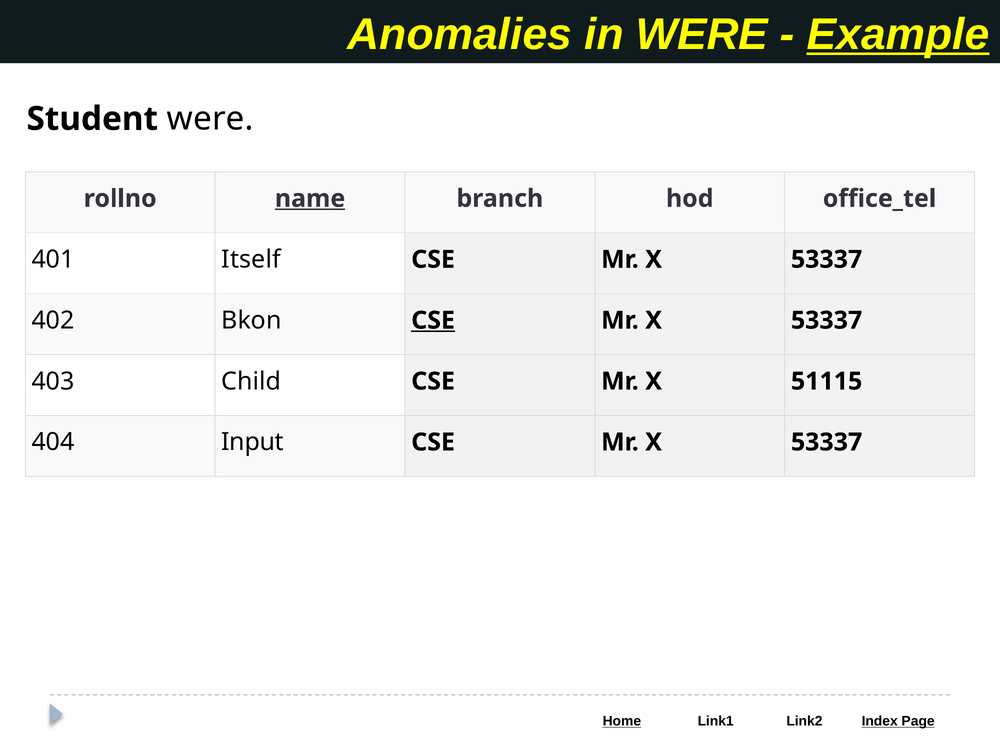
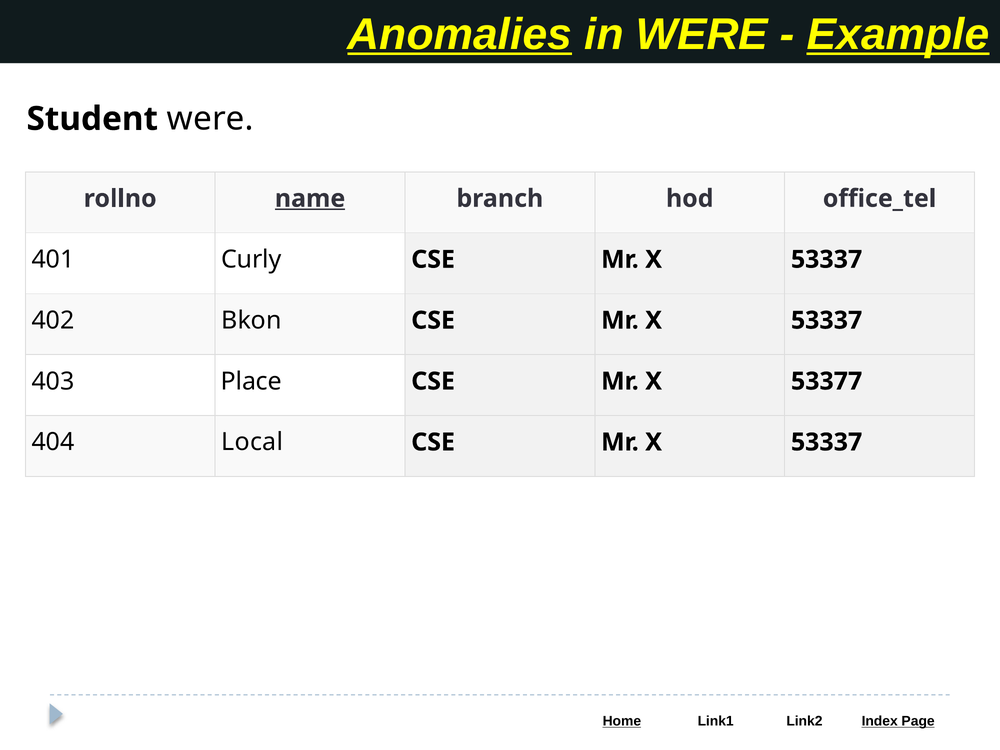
Anomalies underline: none -> present (460, 35)
Itself: Itself -> Curly (251, 260)
CSE underline: present -> none (433, 320)
Child: Child -> Place (251, 381)
51115: 51115 -> 53377 (827, 381)
Input: Input -> Local (252, 442)
